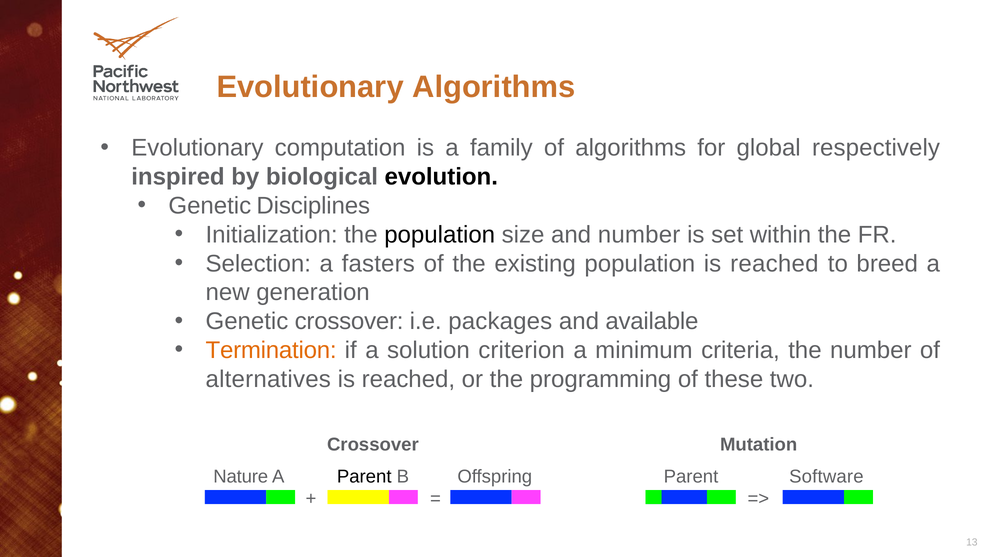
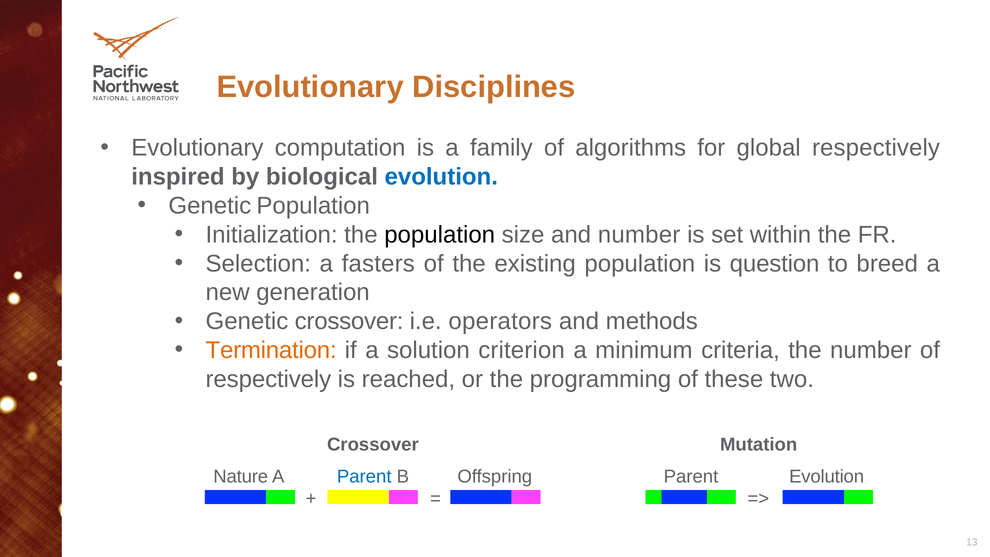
Evolutionary Algorithms: Algorithms -> Disciplines (494, 87)
evolution colour: black -> blue (441, 177)
Genetic Disciplines: Disciplines -> Population (313, 206)
population is reached: reached -> question (775, 264)
packages: packages -> operators (500, 321)
available: available -> methods (652, 321)
alternatives: alternatives -> respectively (268, 379)
Parent colour: black -> blue (364, 477)
Parent Software: Software -> Evolution (827, 477)
